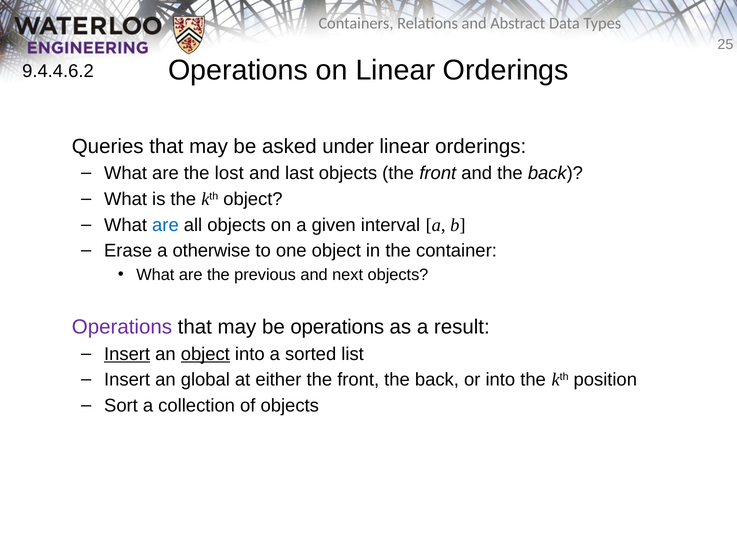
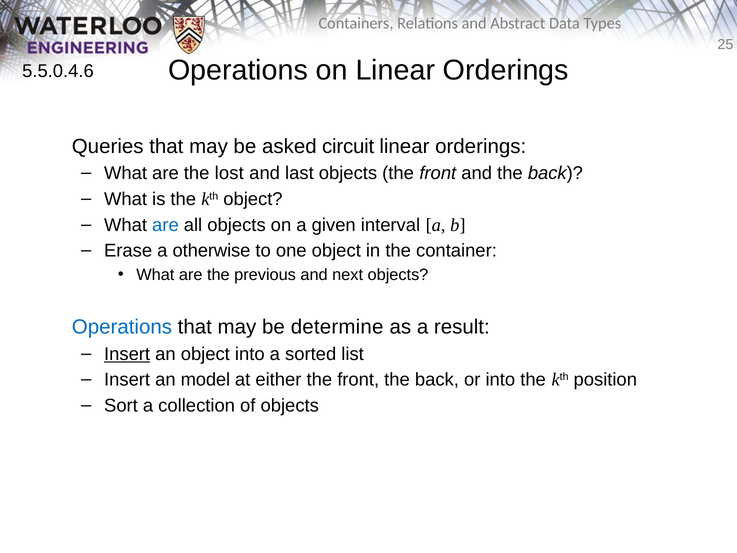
9.4.4.6.2: 9.4.4.6.2 -> 5.5.0.4.6 (58, 71)
under: under -> circuit (348, 146)
Operations colour: purple -> blue (122, 327)
be operations: operations -> determine (337, 327)
object underline: present -> none (205, 354)
global: global -> model (205, 380)
